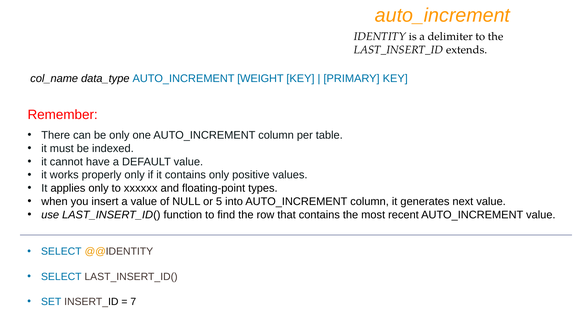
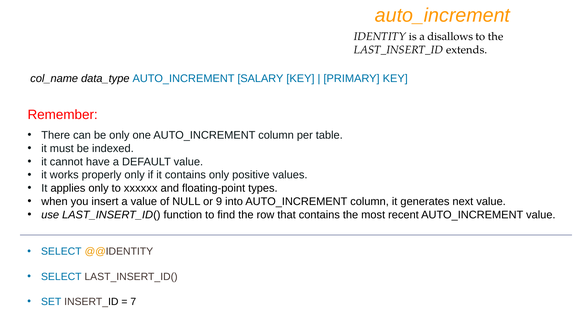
delimiter: delimiter -> disallows (450, 37)
WEIGHT: WEIGHT -> SALARY (260, 78)
5: 5 -> 9 (219, 201)
